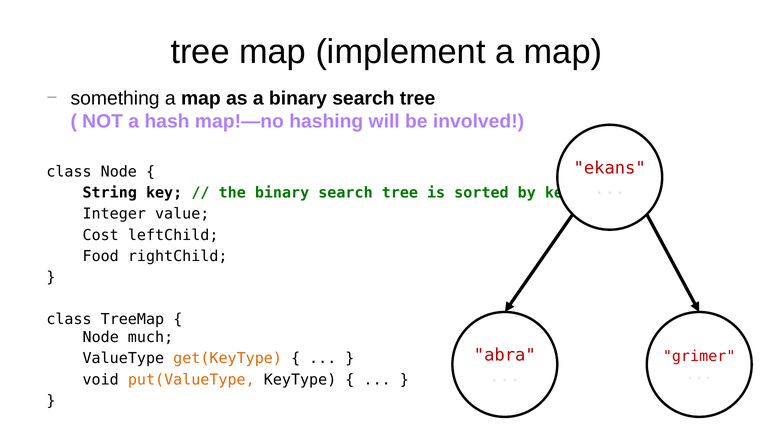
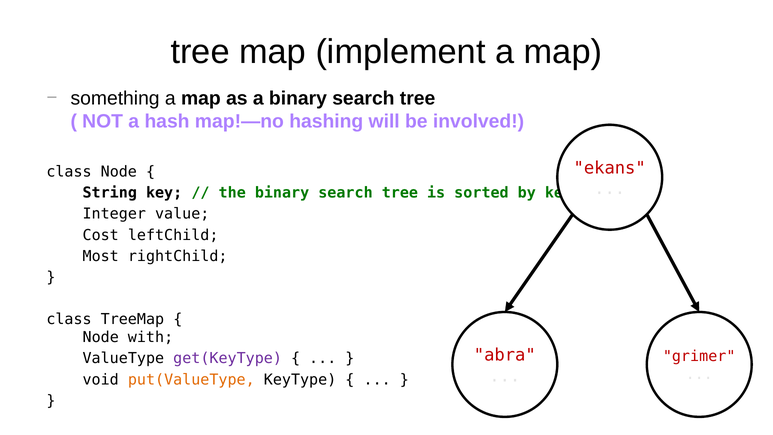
Food: Food -> Most (101, 256)
much: much -> with (151, 337)
get(KeyType colour: orange -> purple (228, 358)
